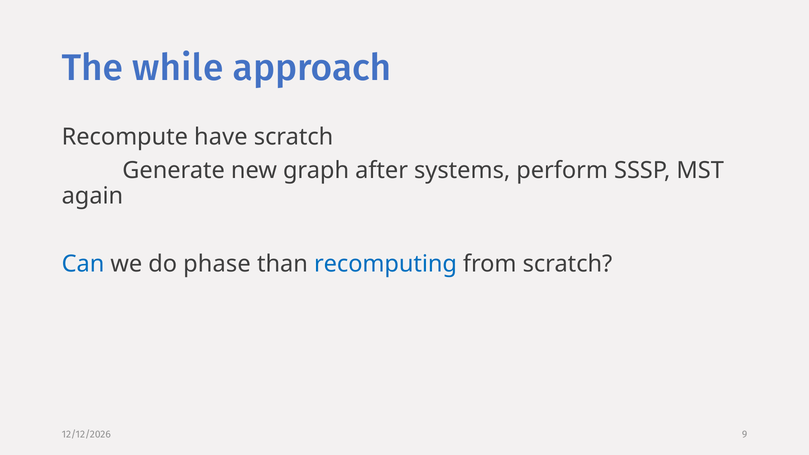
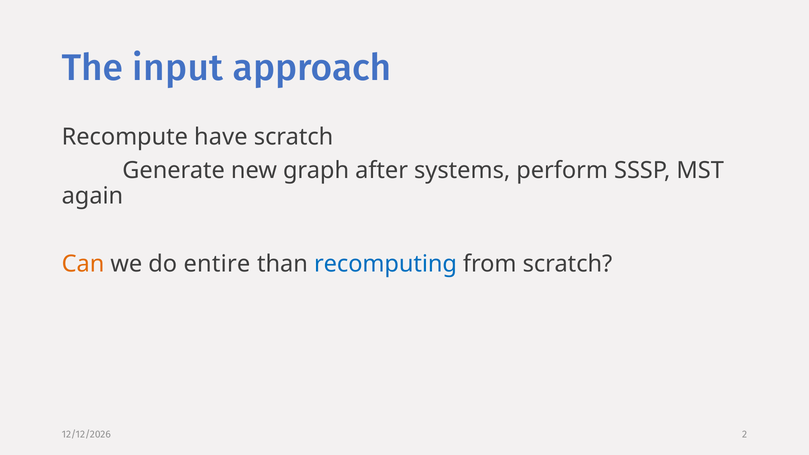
while: while -> input (178, 68)
Can colour: blue -> orange (83, 264)
phase: phase -> entire (217, 264)
9: 9 -> 2 (745, 435)
